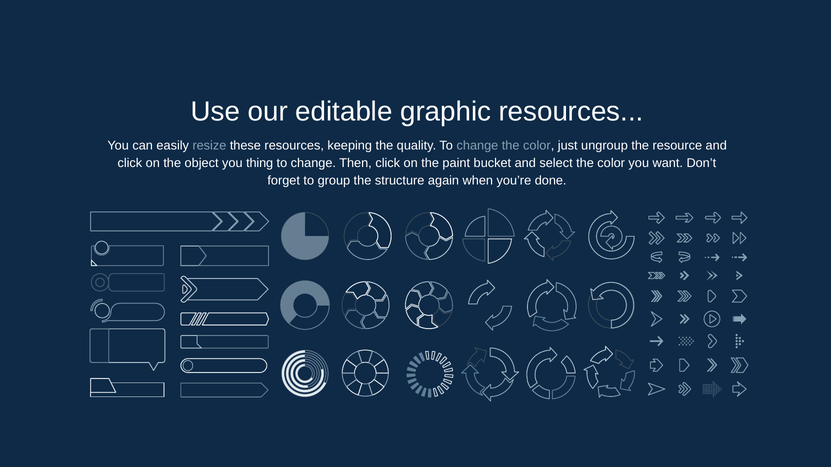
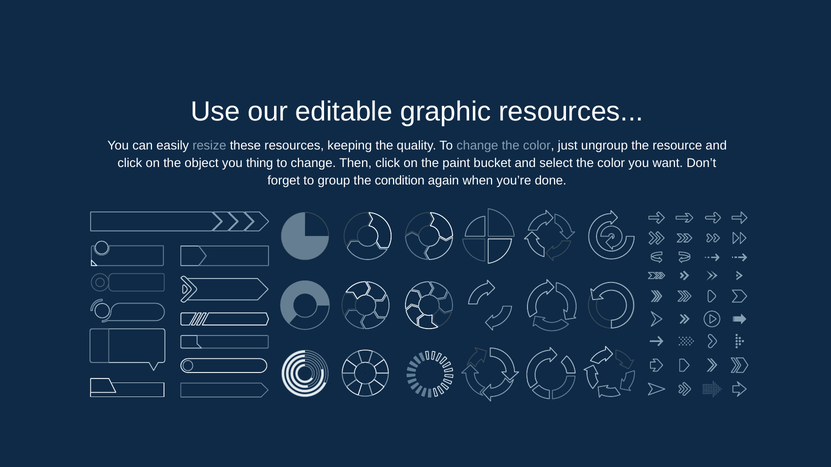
structure: structure -> condition (400, 181)
